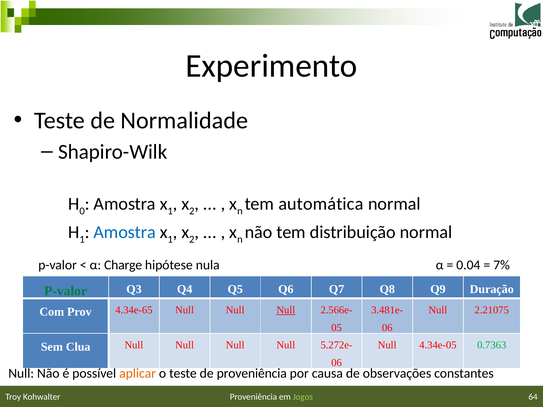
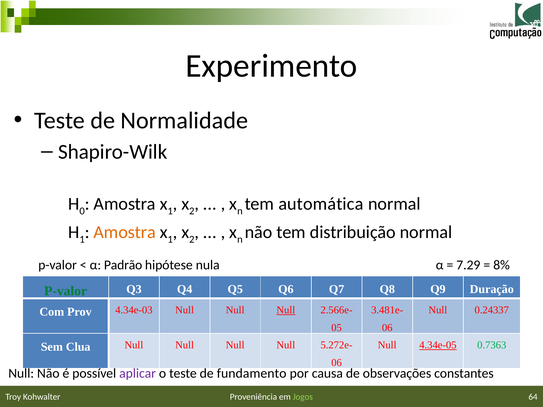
Amostra colour: blue -> orange (125, 232)
Charge: Charge -> Padrão (123, 265)
0.04: 0.04 -> 7.29 (468, 265)
7%: 7% -> 8% (502, 265)
2.21075: 2.21075 -> 0.24337 (492, 310)
4.34e-65: 4.34e-65 -> 4.34e-03 (134, 310)
4.34e-05 underline: none -> present (438, 345)
aplicar colour: orange -> purple (138, 374)
de proveniência: proveniência -> fundamento (252, 374)
